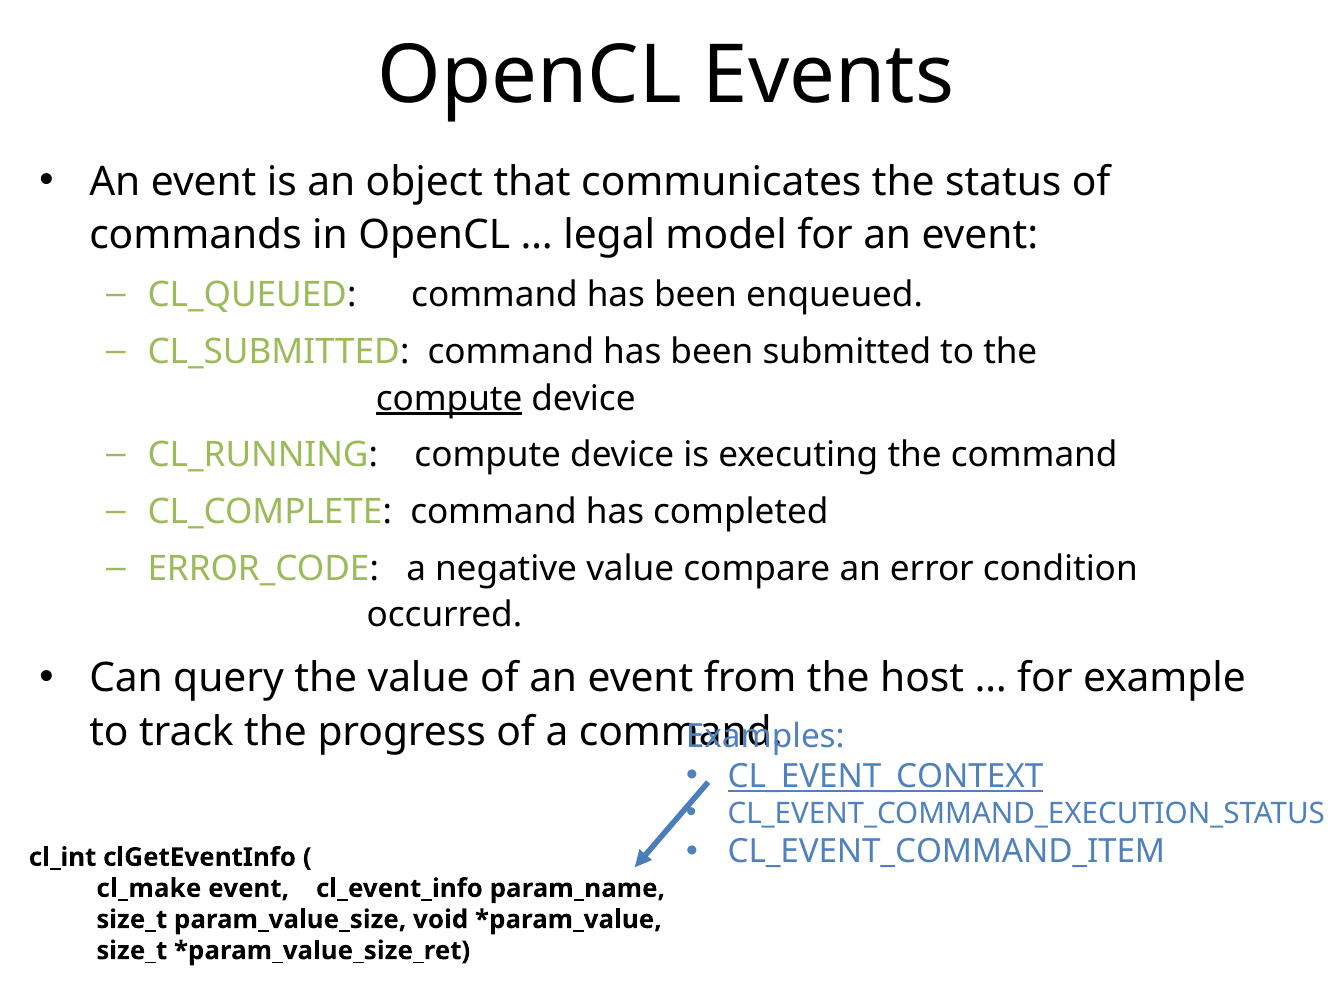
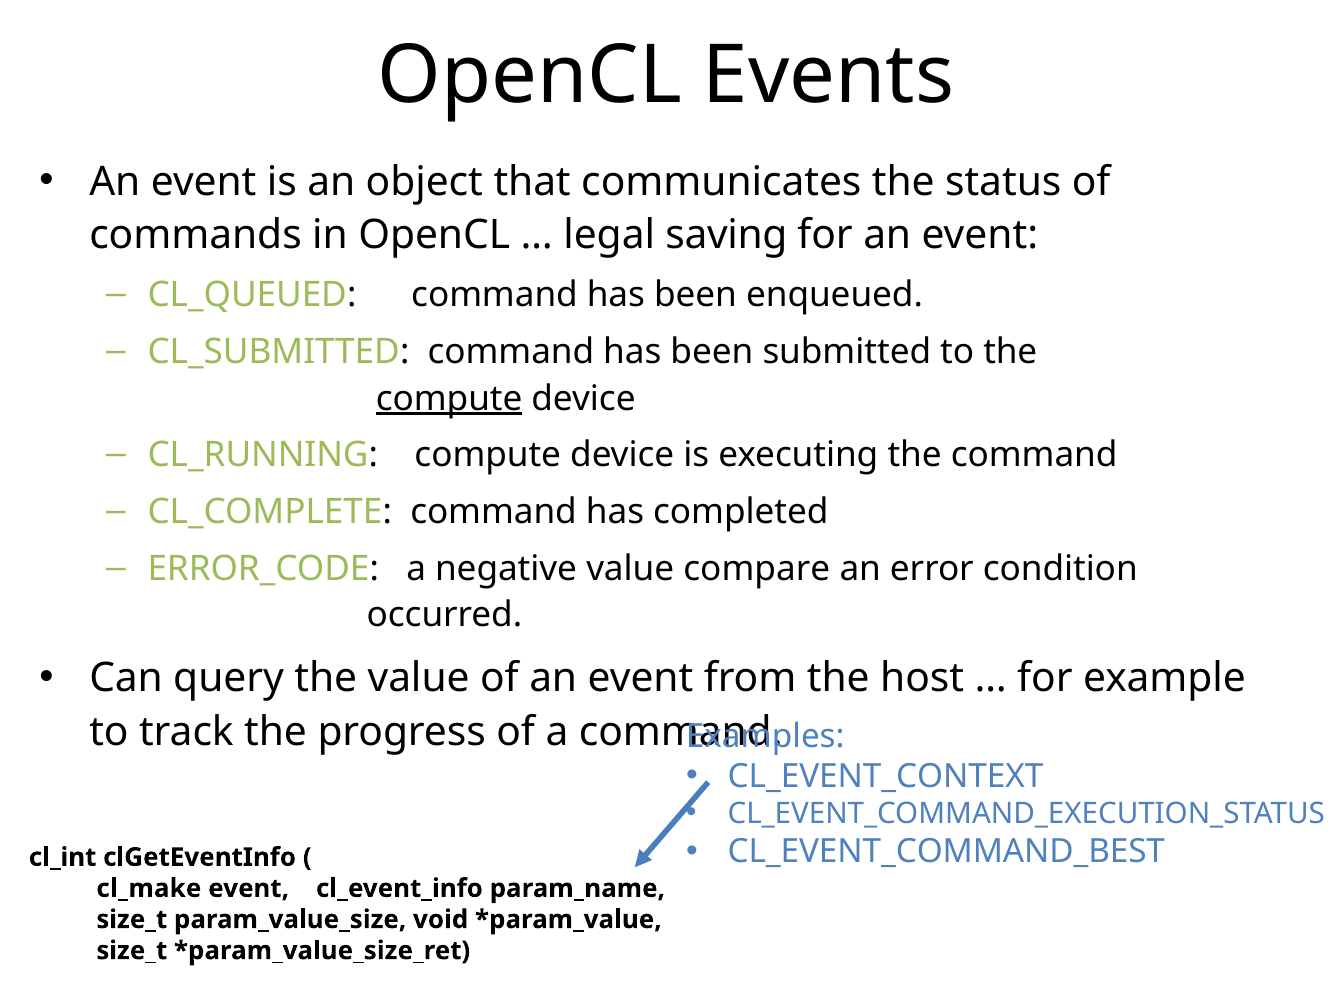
model: model -> saving (726, 235)
CL_EVENT_CONTEXT underline: present -> none (885, 776)
CL_EVENT_COMMAND_ITEM: CL_EVENT_COMMAND_ITEM -> CL_EVENT_COMMAND_BEST (946, 852)
